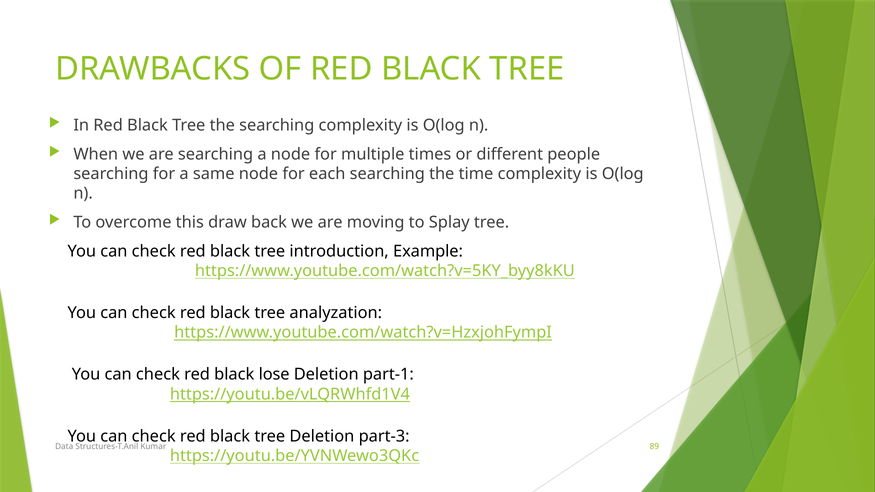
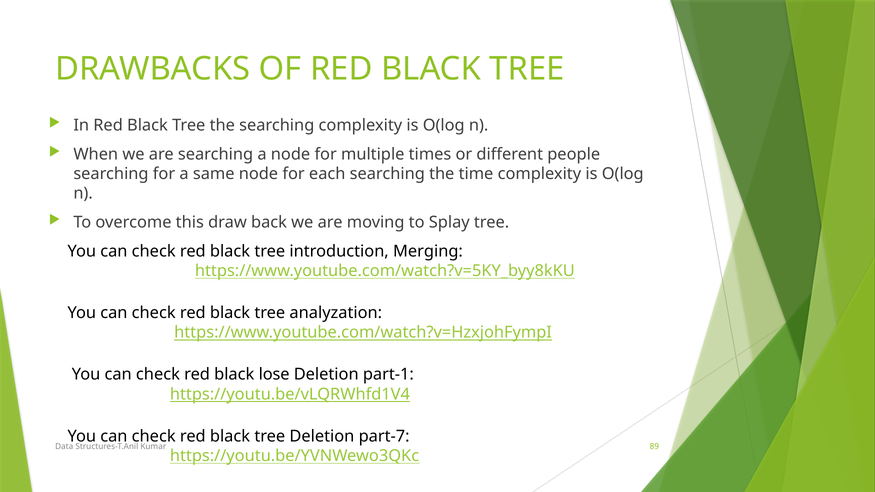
Example: Example -> Merging (428, 251)
part-3: part-3 -> part-7 (384, 436)
